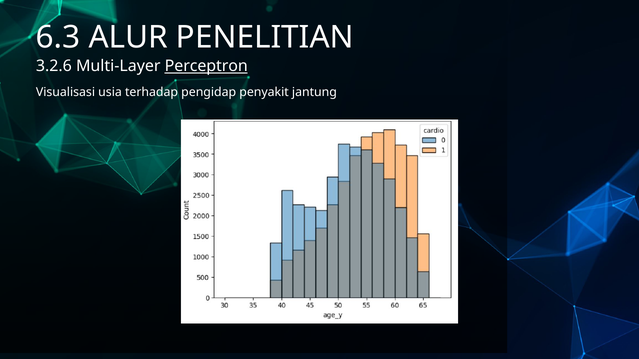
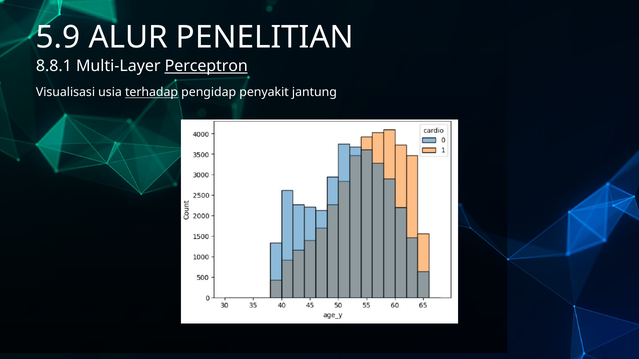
6.3: 6.3 -> 5.9 (58, 37)
3.2.6: 3.2.6 -> 8.8.1 (54, 66)
terhadap underline: none -> present (152, 93)
